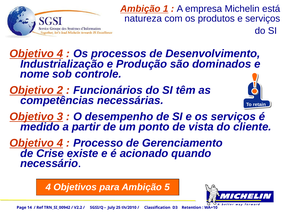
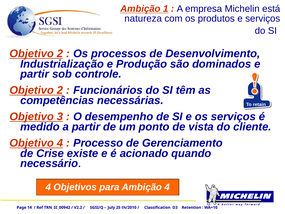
4: 4 -> 2 (60, 54)
nome: nome -> partir (35, 74)
Ambição 5: 5 -> 4 (167, 187)
